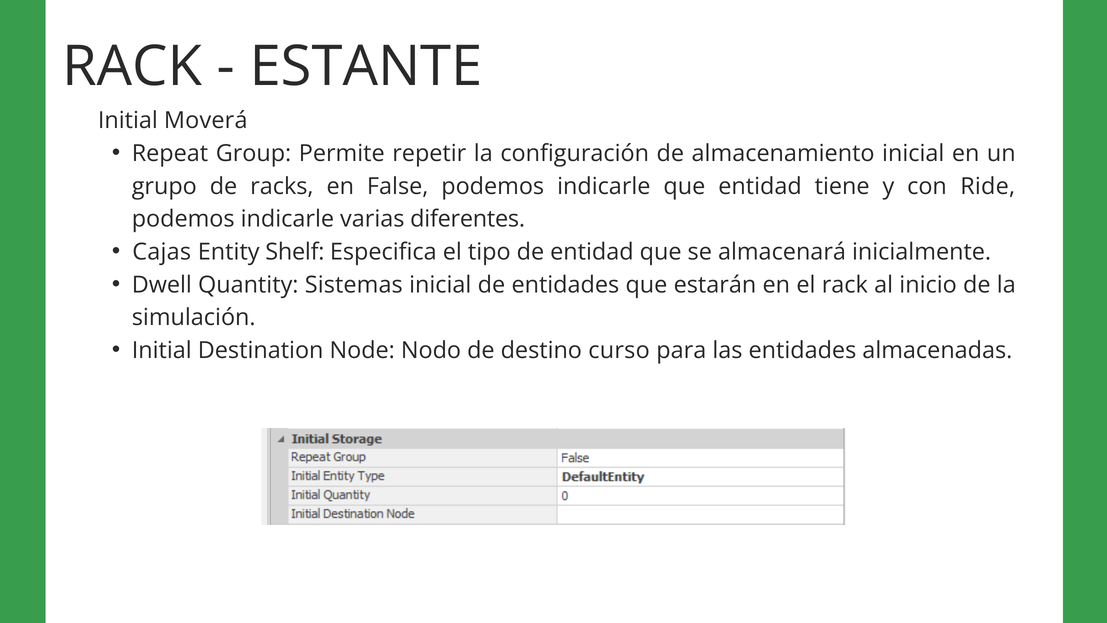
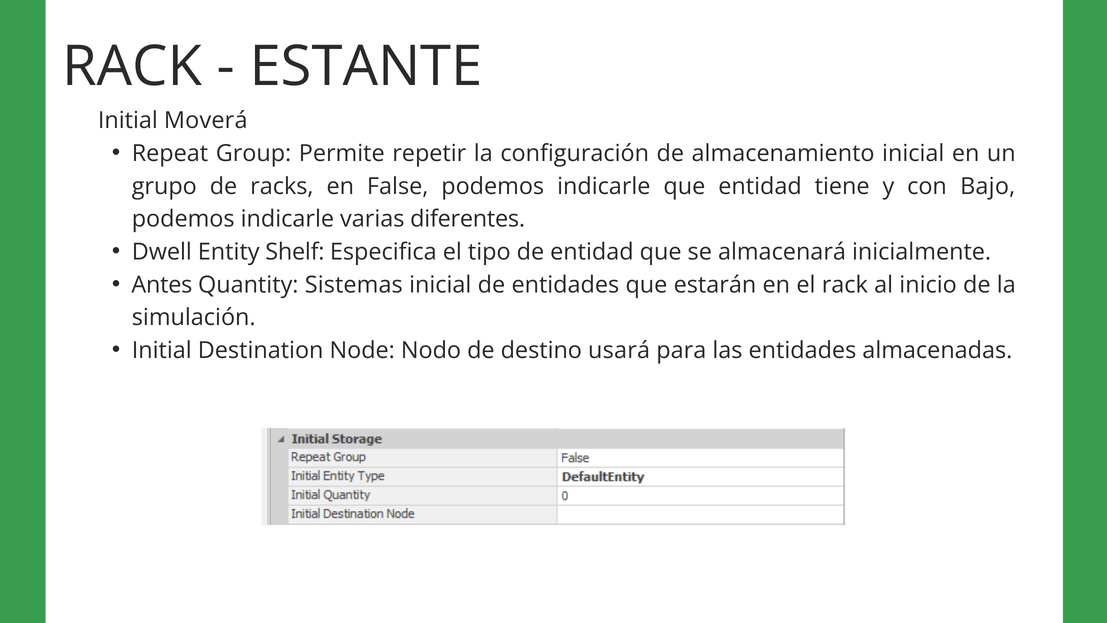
Ride: Ride -> Bajo (988, 186)
Cajas: Cajas -> Dwell (162, 252)
Dwell: Dwell -> Antes (162, 285)
curso: curso -> usará (619, 350)
